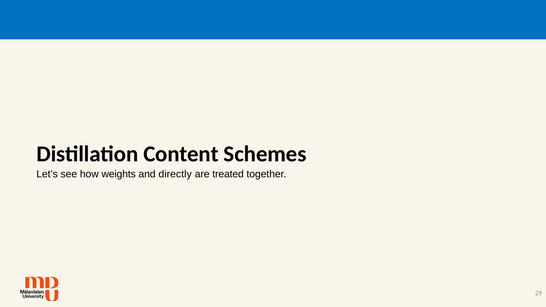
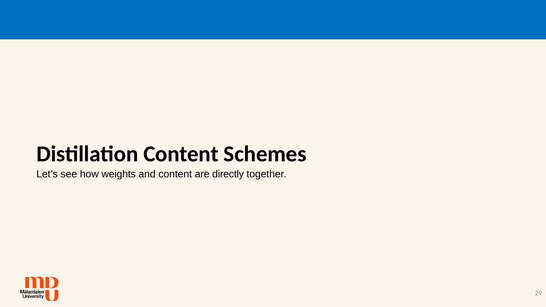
and directly: directly -> content (175, 174)
treated: treated -> directly (228, 174)
